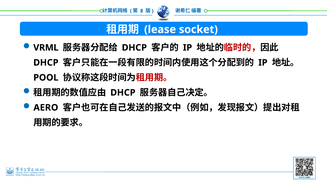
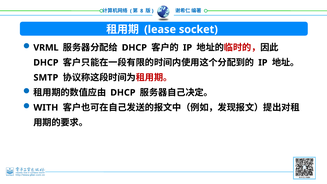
POOL: POOL -> SMTP (46, 78)
AERO: AERO -> WITH (46, 108)
